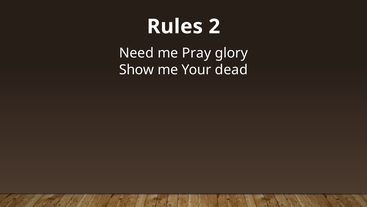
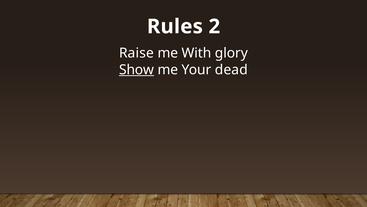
Need: Need -> Raise (136, 53)
Pray: Pray -> With (197, 53)
Show underline: none -> present (137, 70)
